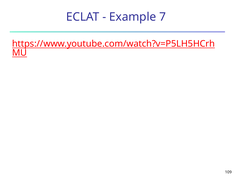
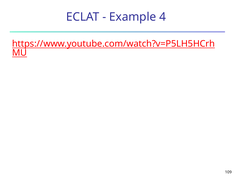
7: 7 -> 4 (163, 17)
